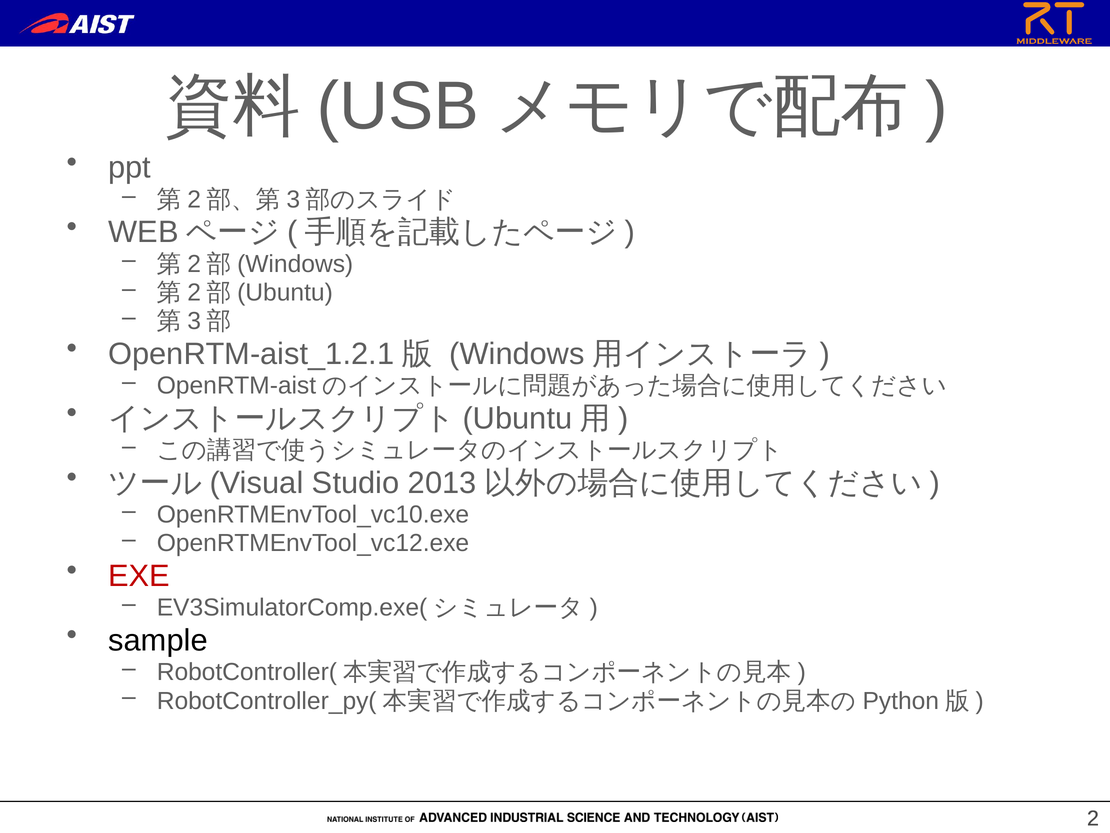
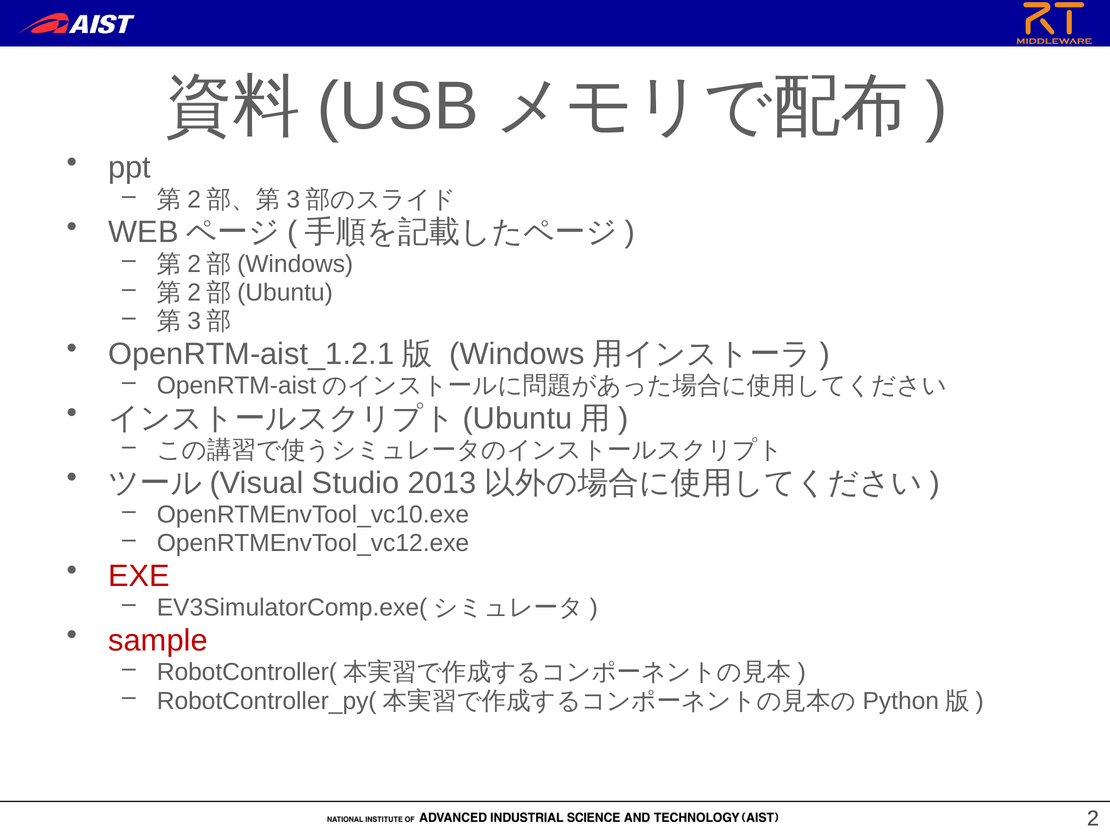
sample colour: black -> red (158, 640)
